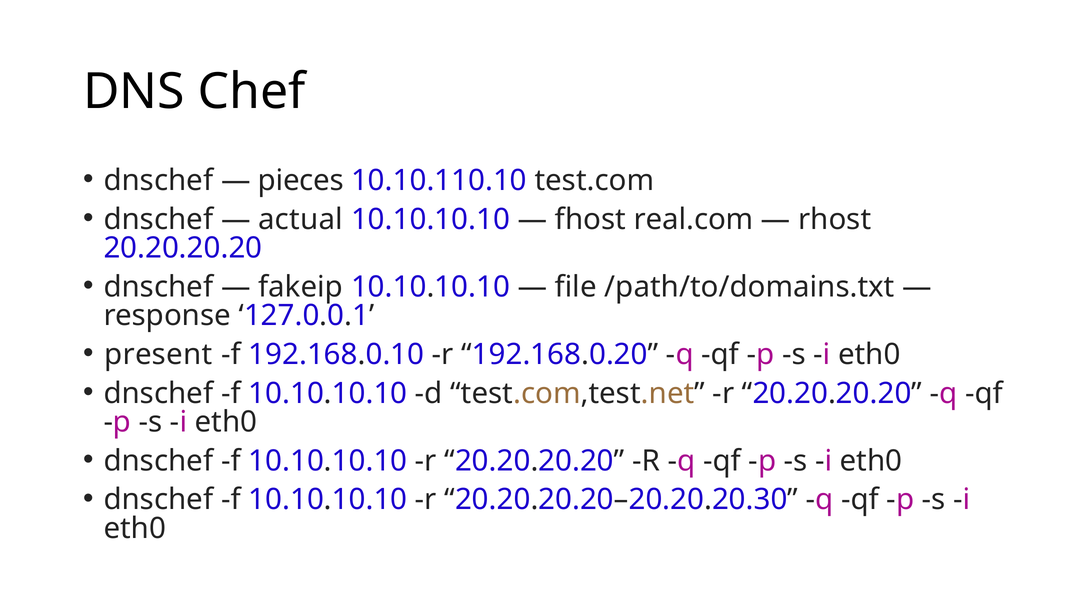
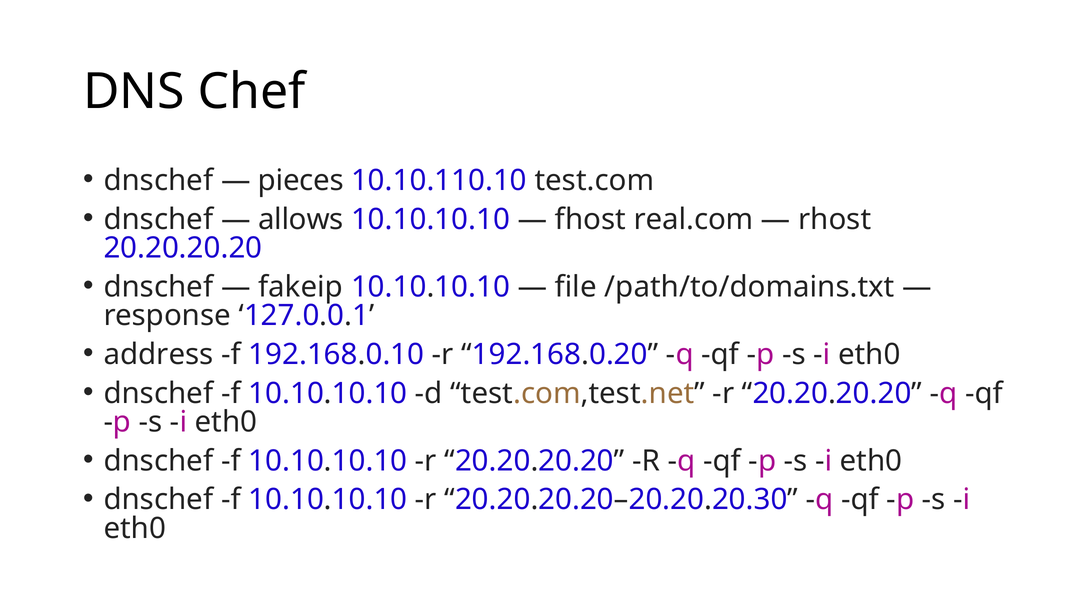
actual: actual -> allows (301, 219)
present: present -> address (158, 354)
